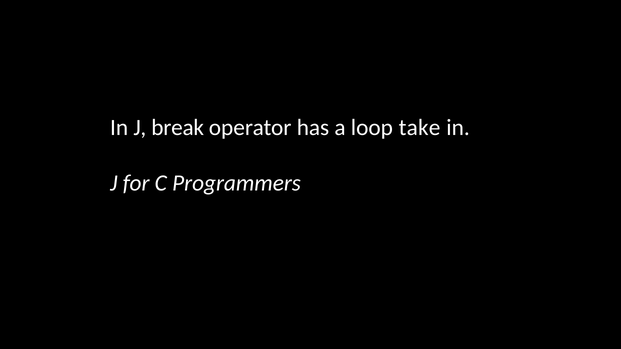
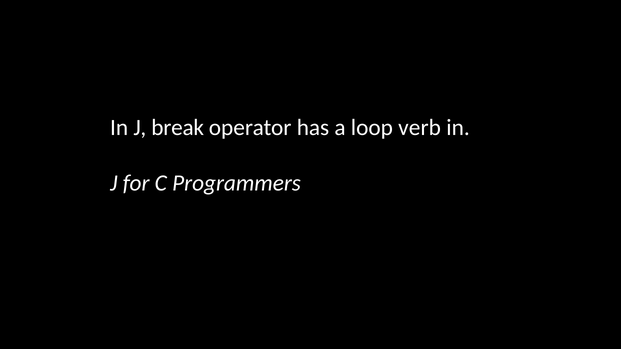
take: take -> verb (420, 128)
